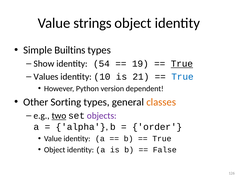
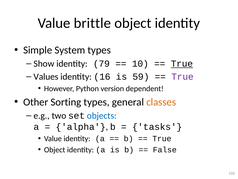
strings: strings -> brittle (92, 23)
Builtins: Builtins -> System (70, 50)
54: 54 -> 79 (102, 64)
19: 19 -> 10 (140, 64)
10: 10 -> 16 (102, 77)
21: 21 -> 59 (141, 77)
True colour: blue -> purple (183, 77)
two underline: present -> none (59, 115)
objects colour: purple -> blue (102, 115)
order: order -> tasks (157, 126)
